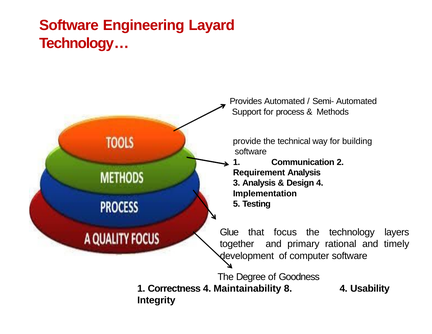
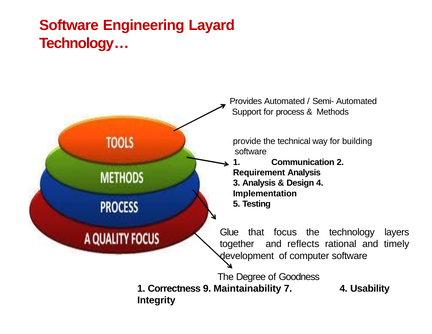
primary: primary -> reflects (303, 244)
Correctness 4: 4 -> 9 (207, 288)
8: 8 -> 7 (288, 288)
